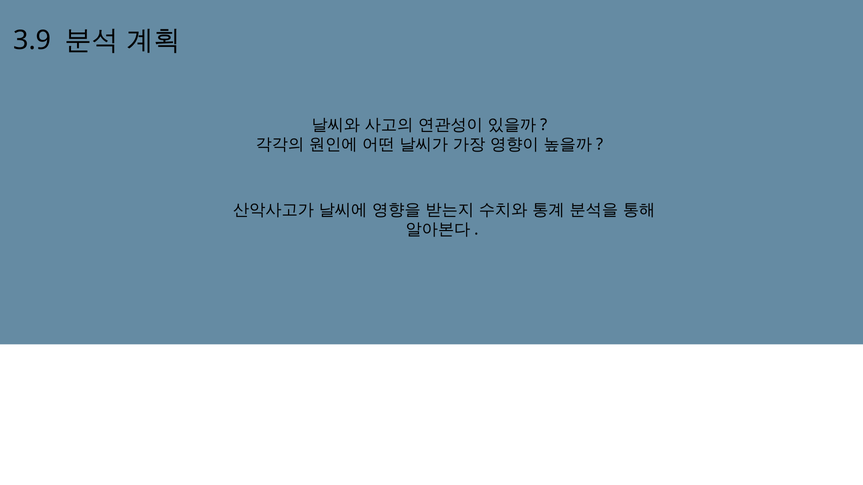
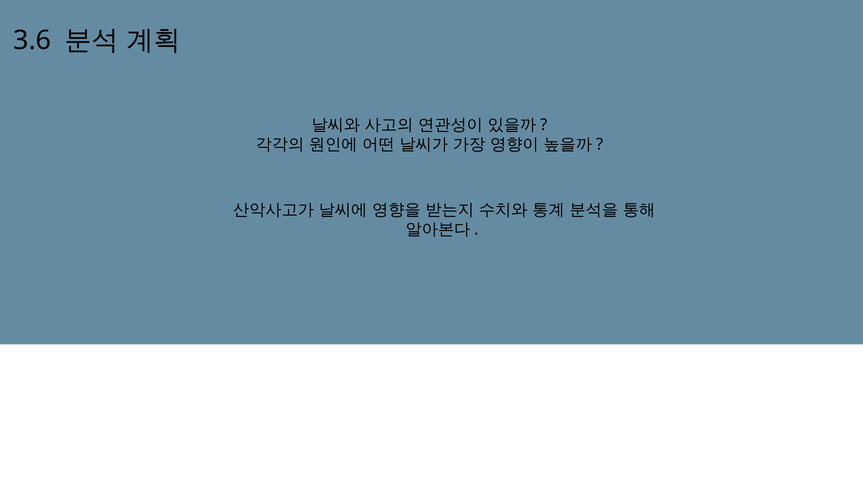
3.9: 3.9 -> 3.6 (32, 41)
